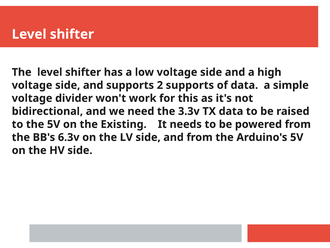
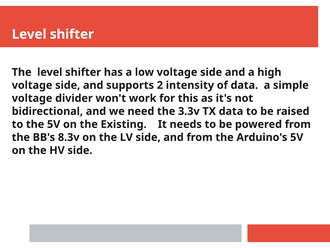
2 supports: supports -> intensity (190, 85)
6.3v: 6.3v -> 8.3v (69, 137)
